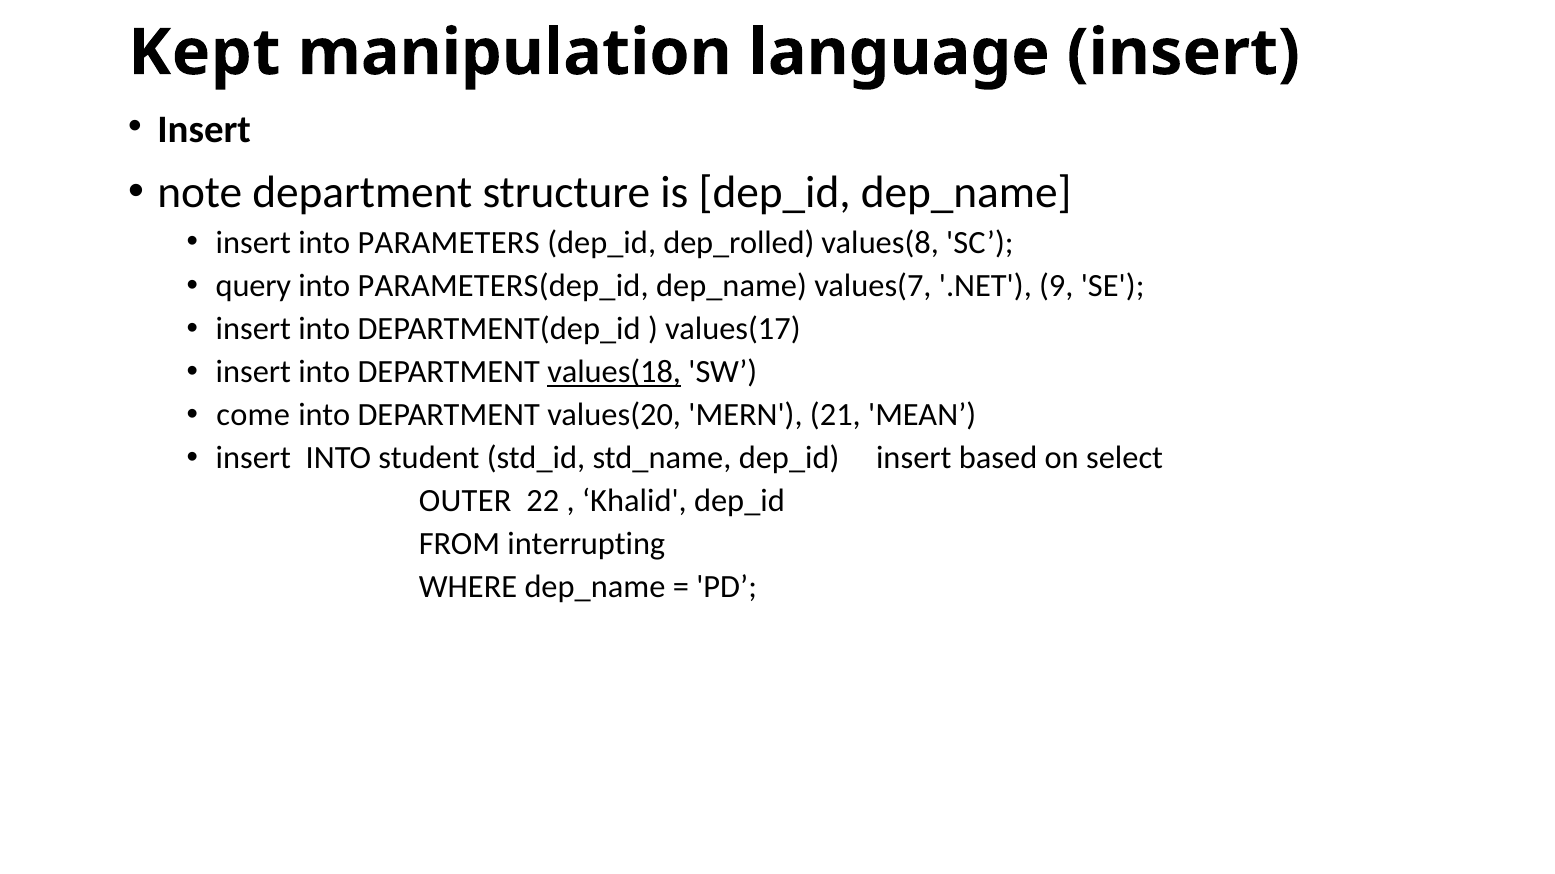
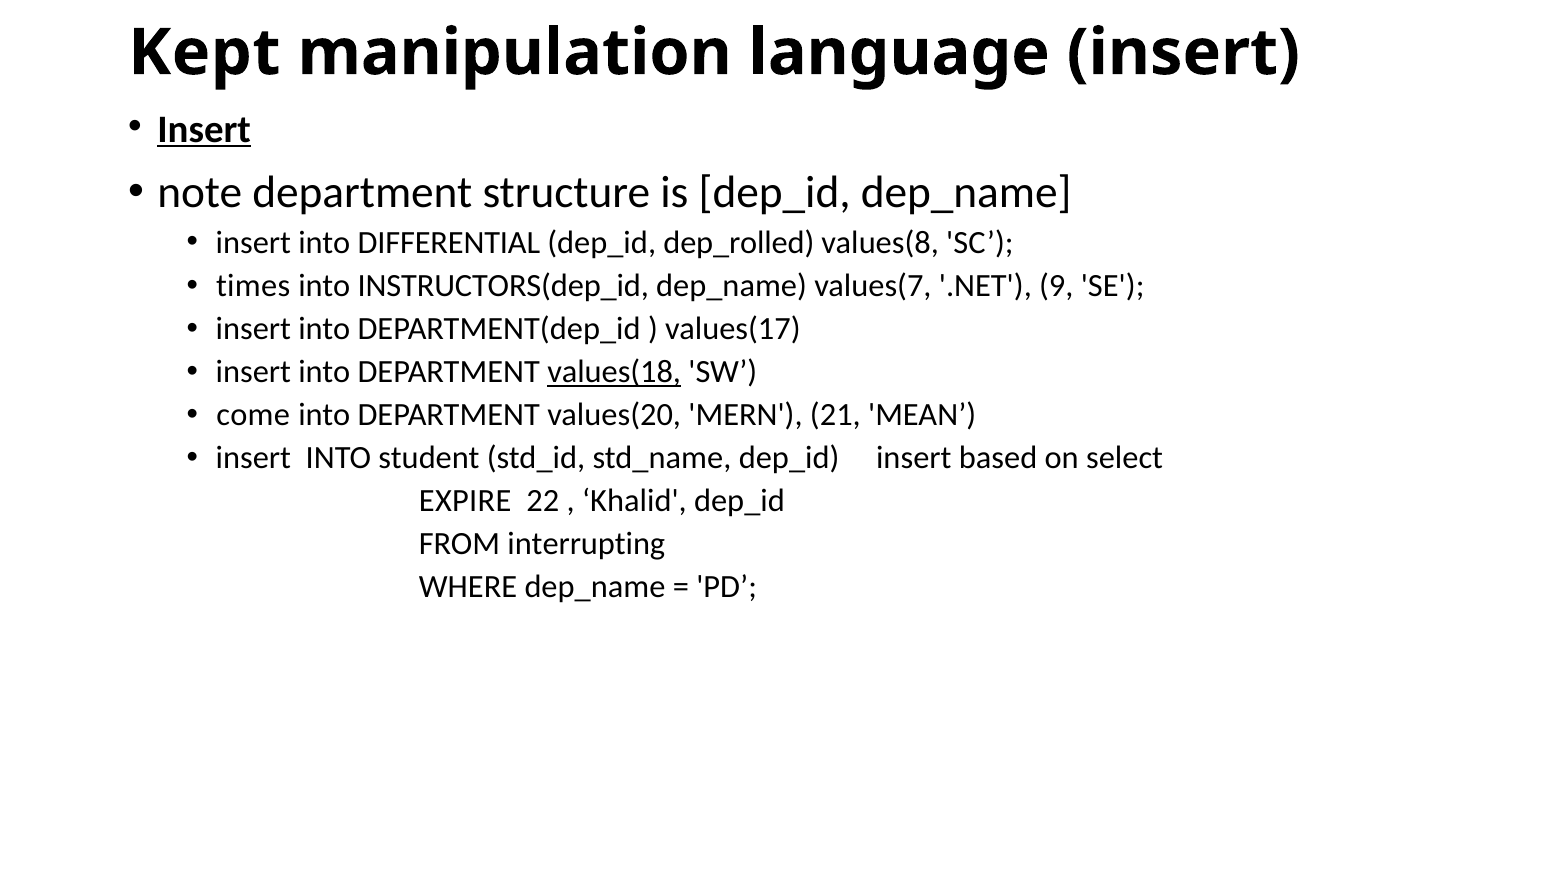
Insert underline: none -> present (204, 130)
PARAMETERS: PARAMETERS -> DIFFERENTIAL (449, 243)
query: query -> times (253, 286)
PARAMETERS(dep_id: PARAMETERS(dep_id -> INSTRUCTORS(dep_id (503, 286)
OUTER: OUTER -> EXPIRE (465, 501)
